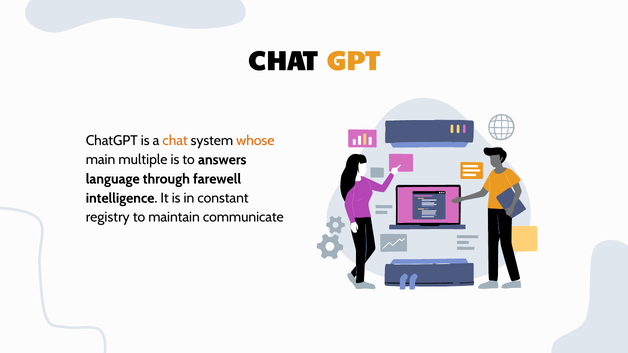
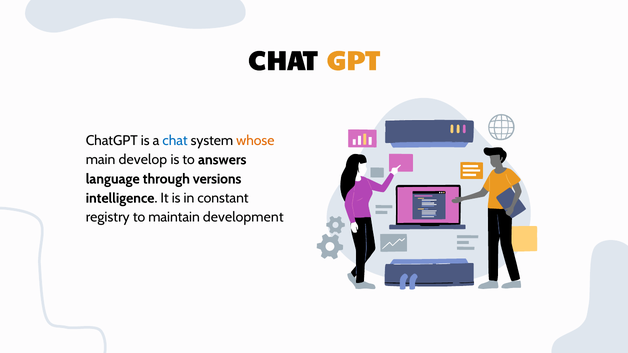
chat colour: orange -> blue (175, 141)
multiple: multiple -> develop (143, 160)
farewell: farewell -> versions (217, 179)
communicate: communicate -> development (243, 218)
